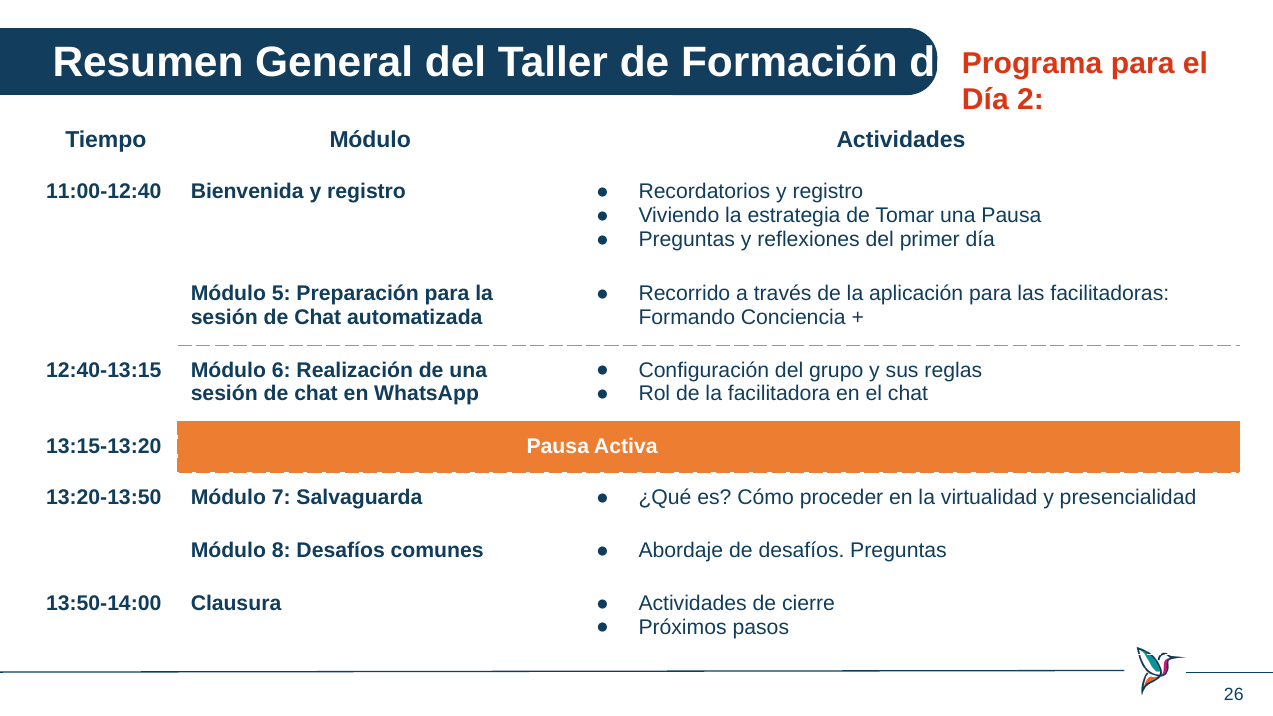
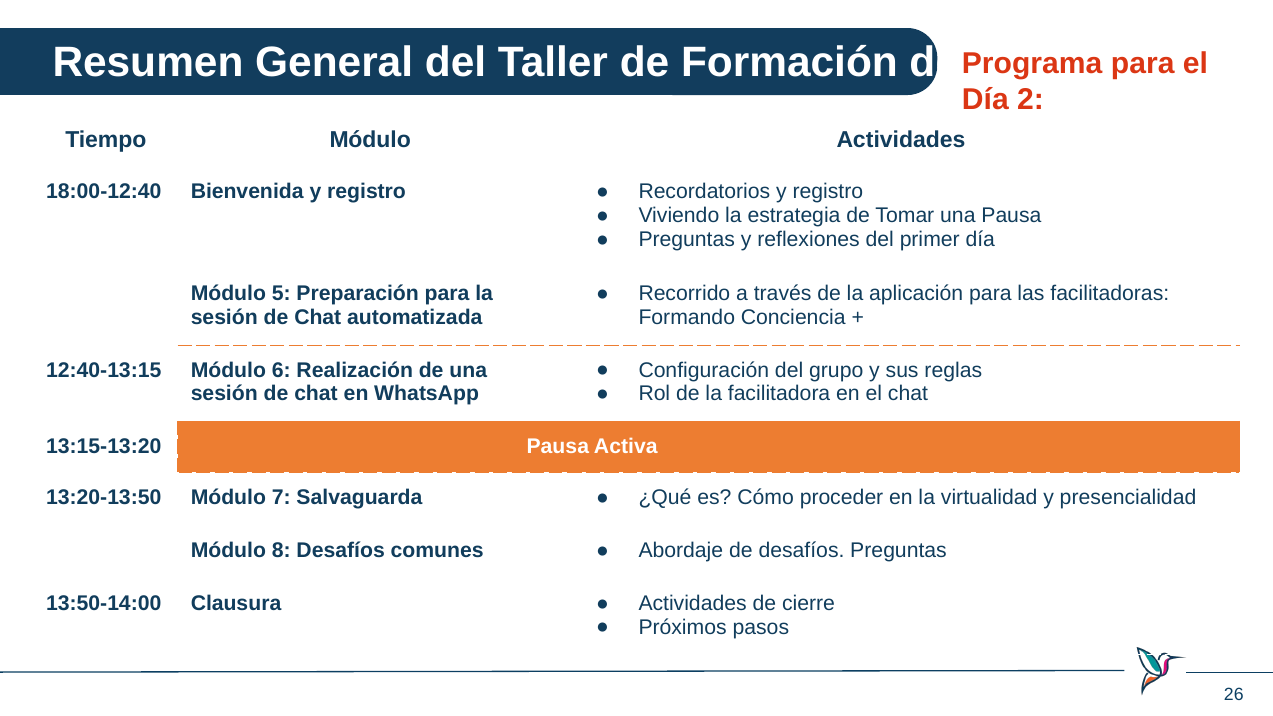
11:00-12:40: 11:00-12:40 -> 18:00-12:40 (104, 192)
